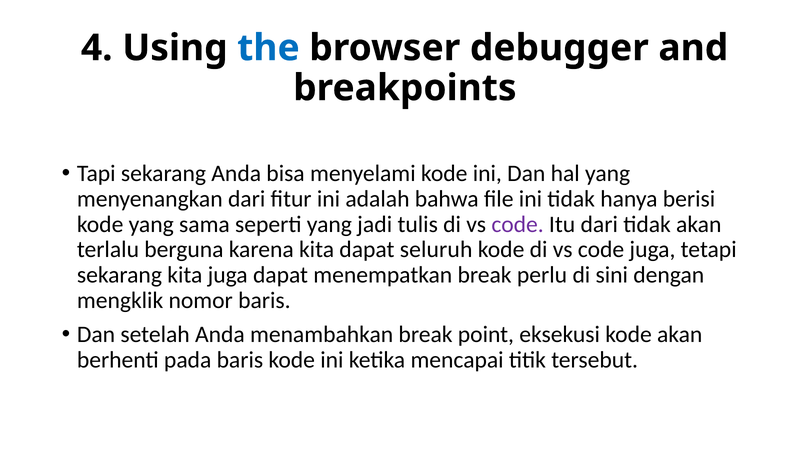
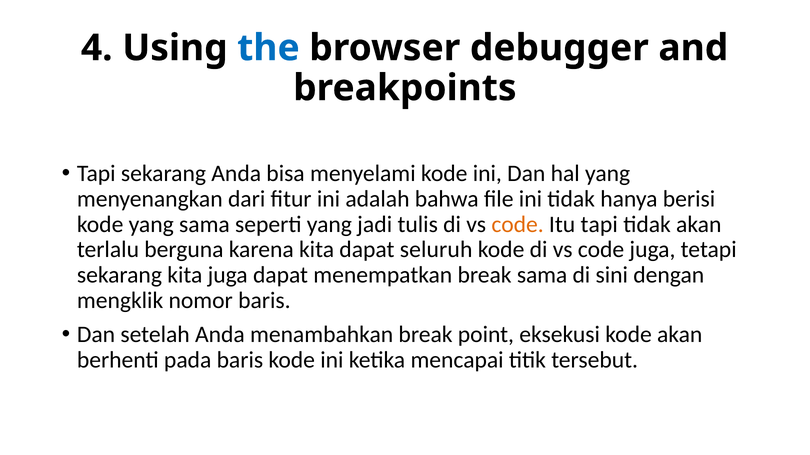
code colour: purple -> orange (518, 225)
Itu dari: dari -> tapi (599, 225)
break perlu: perlu -> sama (542, 276)
